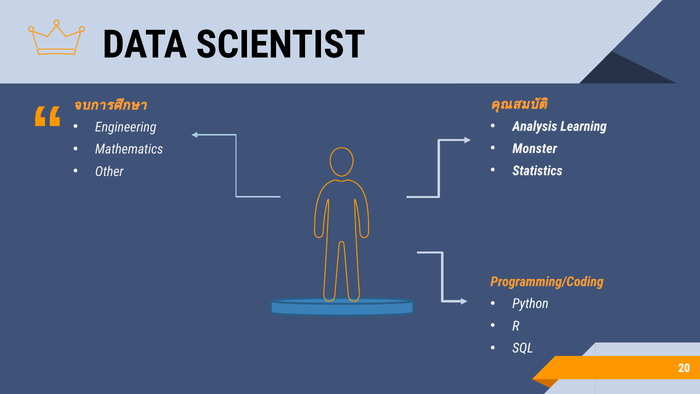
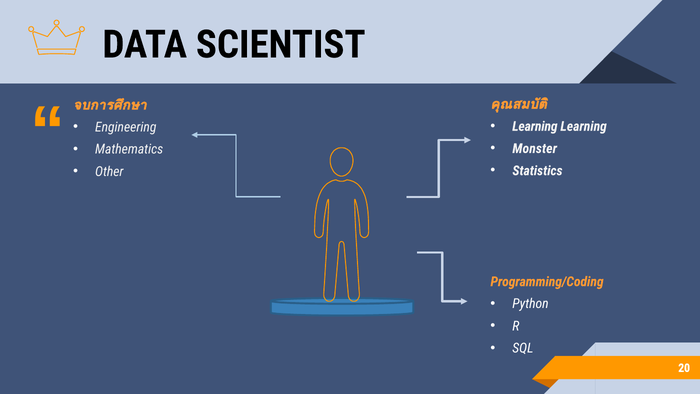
Analysis: Analysis -> Learning (535, 126)
